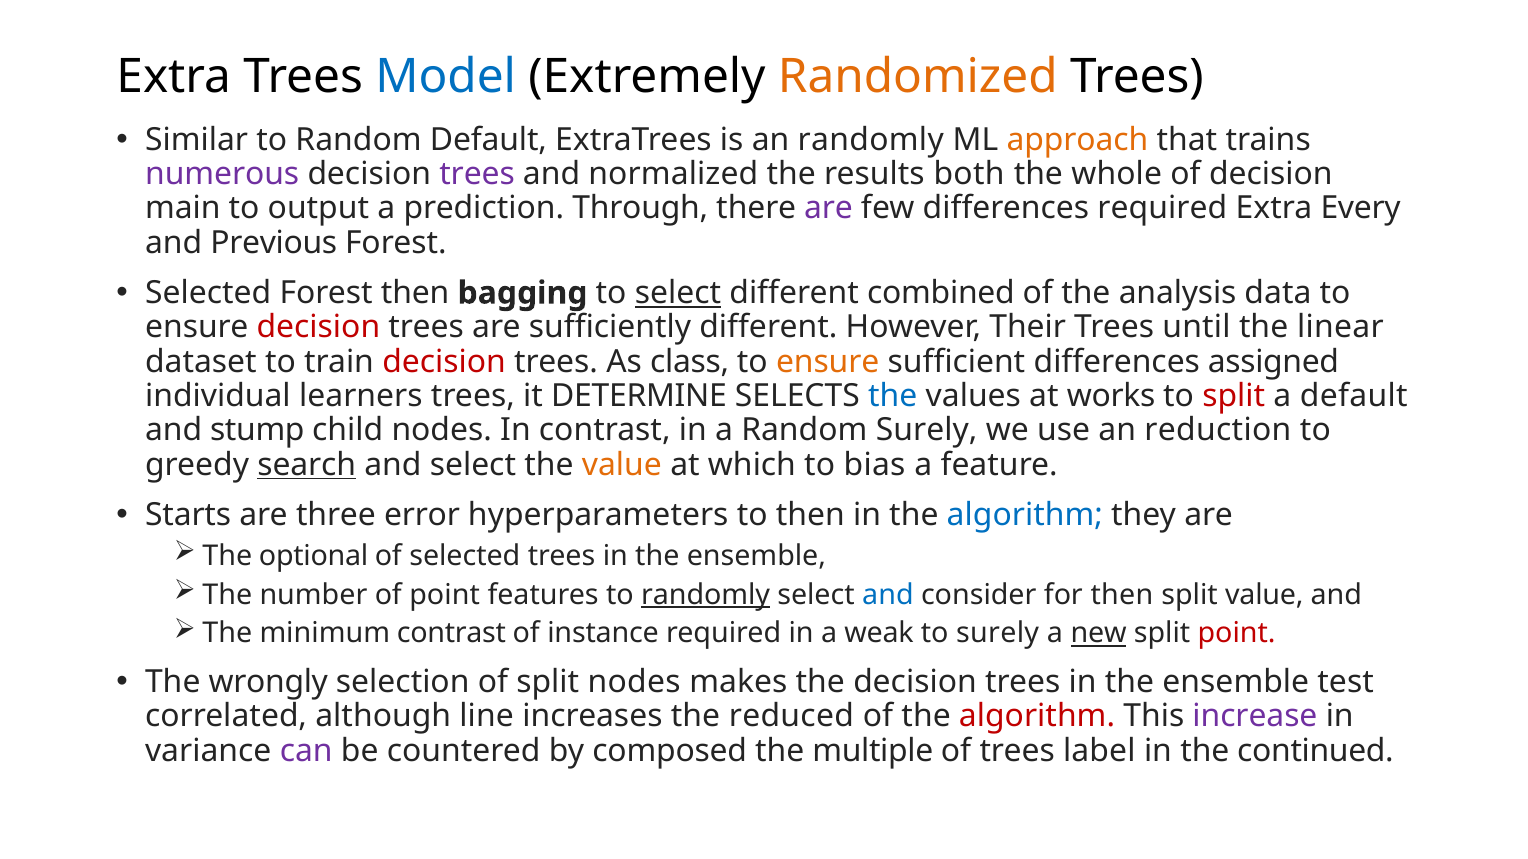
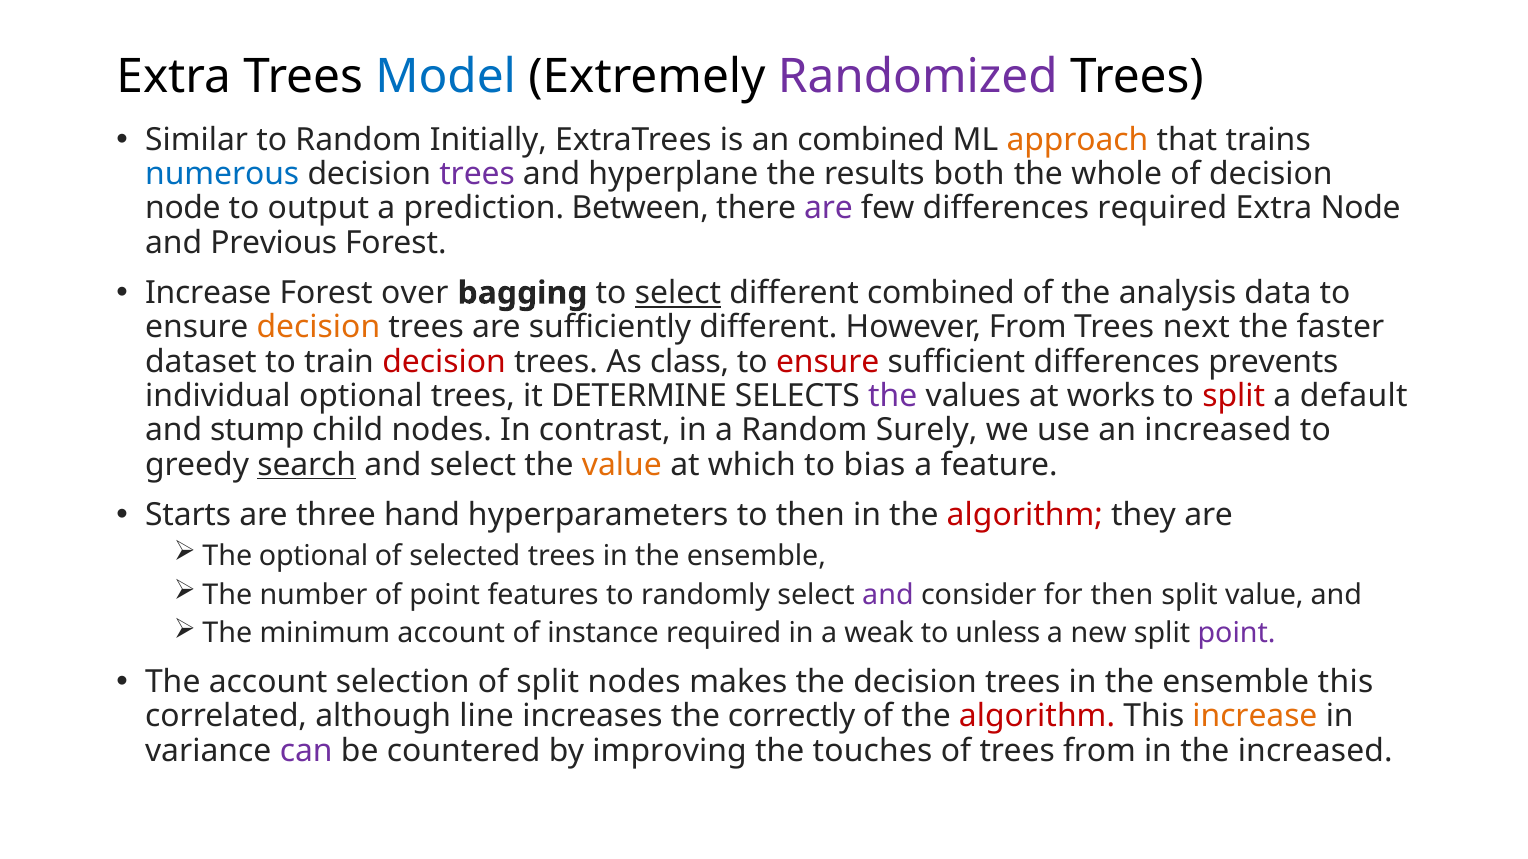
Randomized colour: orange -> purple (918, 77)
Random Default: Default -> Initially (488, 140)
an randomly: randomly -> combined (871, 140)
numerous colour: purple -> blue (222, 174)
normalized: normalized -> hyperplane (673, 174)
main: main -> node (183, 208)
Through: Through -> Between (640, 208)
Extra Every: Every -> Node (1361, 208)
Selected: Selected -> Increase (208, 293)
Forest then: then -> over (415, 293)
decision colour: red -> orange (318, 328)
However Their: Their -> From (1028, 328)
until: until -> next (1196, 328)
linear: linear -> faster (1340, 328)
ensure colour: orange -> red (828, 362)
assigned: assigned -> prevents (1273, 362)
individual learners: learners -> optional (361, 396)
the colour: blue -> purple (893, 396)
an reduction: reduction -> increased (1218, 431)
error: error -> hand (422, 515)
algorithm colour: blue -> red (1025, 515)
randomly underline: present -> none (706, 595)
and colour: blue -> purple (888, 595)
minimum contrast: contrast -> account (451, 634)
to surely: surely -> unless (998, 634)
new underline: present -> none (1099, 634)
point colour: red -> purple (1237, 634)
The wrongly: wrongly -> account (268, 682)
ensemble test: test -> this (1346, 682)
reduced: reduced -> correctly (792, 717)
increase colour: purple -> orange (1255, 717)
composed: composed -> improving (670, 751)
multiple: multiple -> touches (873, 751)
trees label: label -> from (1099, 751)
the continued: continued -> increased (1315, 751)
